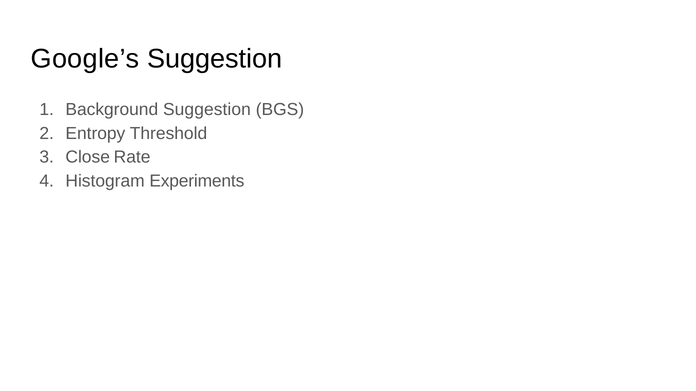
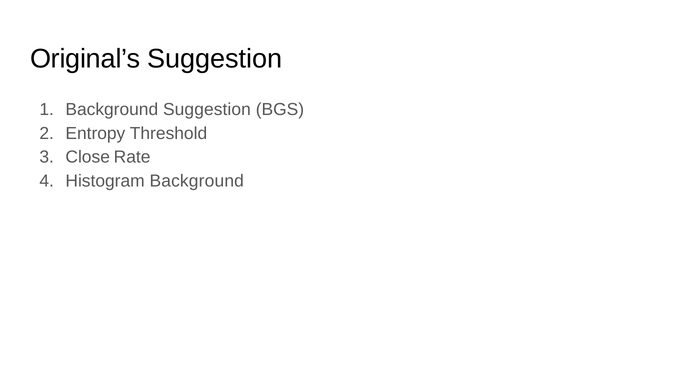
Google’s: Google’s -> Original’s (85, 59)
Histogram Experiments: Experiments -> Background (197, 181)
